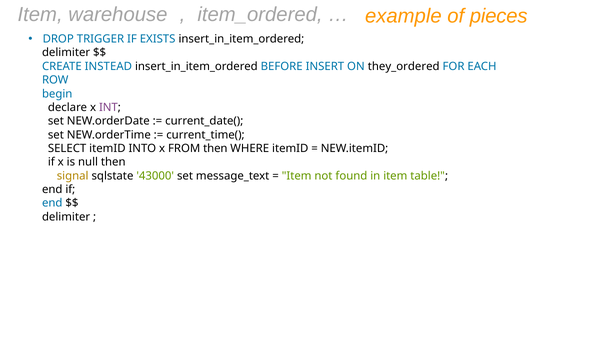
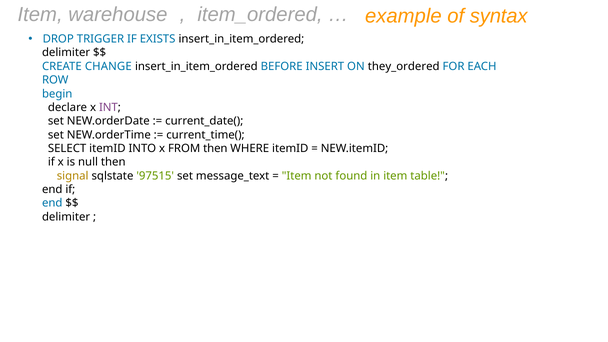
pieces: pieces -> syntax (499, 16)
INSTEAD: INSTEAD -> CHANGE (108, 66)
43000: 43000 -> 97515 (155, 176)
